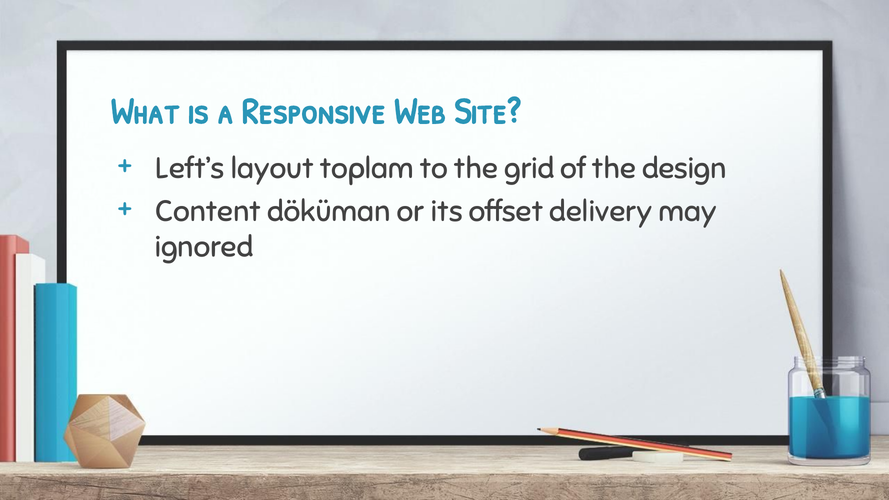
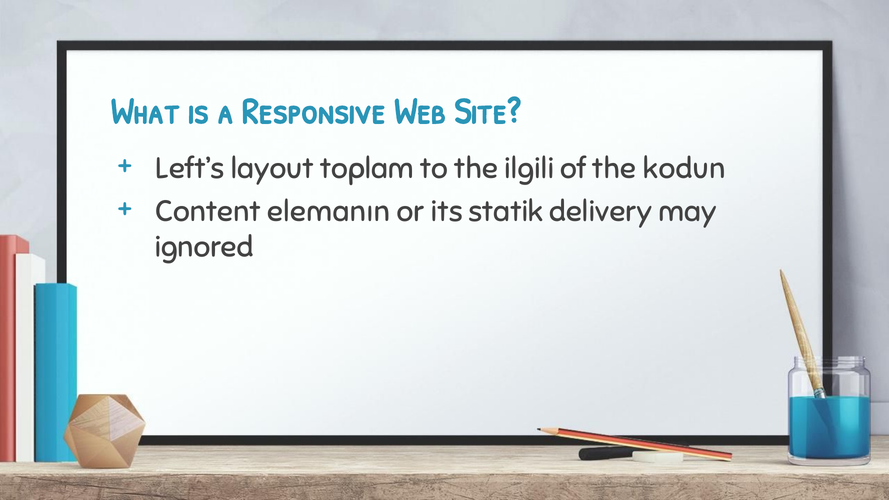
grid: grid -> ilgili (529, 169)
design: design -> kodun (684, 169)
döküman: döküman -> elemanın (329, 211)
offset: offset -> statik (506, 211)
